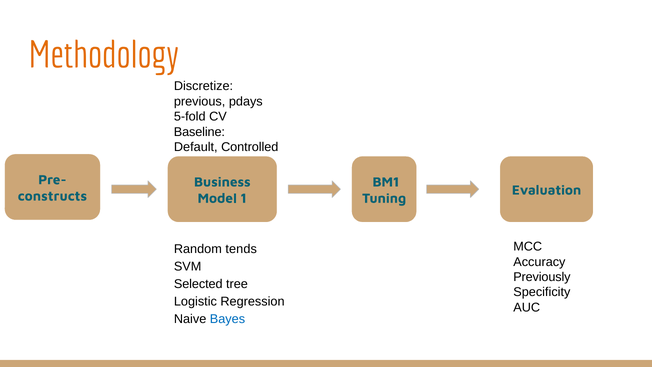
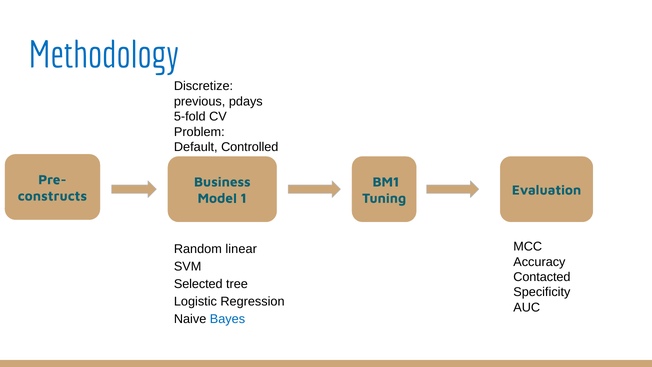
Methodology colour: orange -> blue (104, 55)
Baseline: Baseline -> Problem (199, 132)
tends: tends -> linear (241, 249)
Previously: Previously -> Contacted (542, 277)
